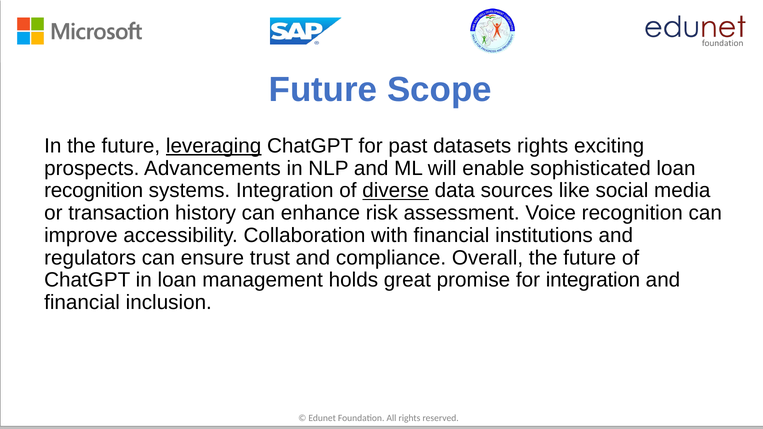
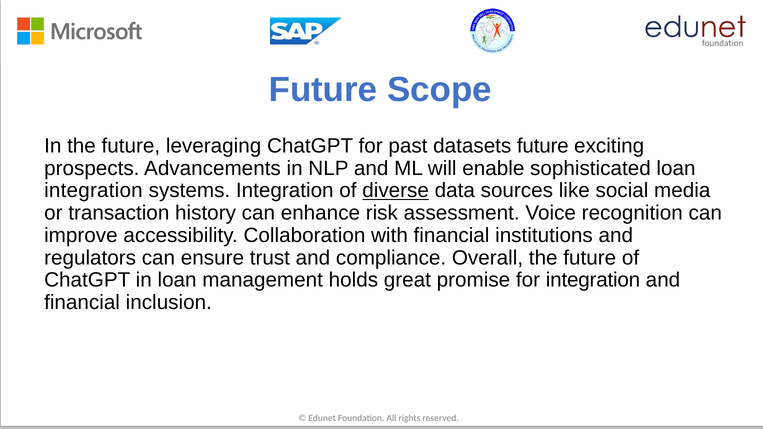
leveraging underline: present -> none (214, 146)
datasets rights: rights -> future (543, 146)
recognition: recognition -> integration (93, 191)
